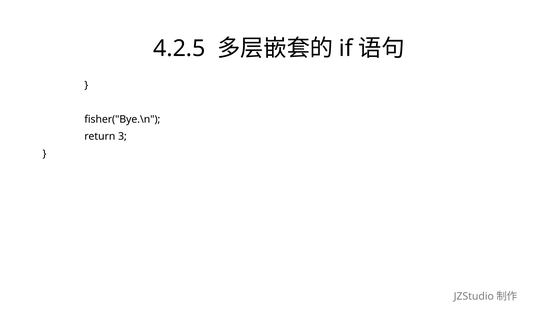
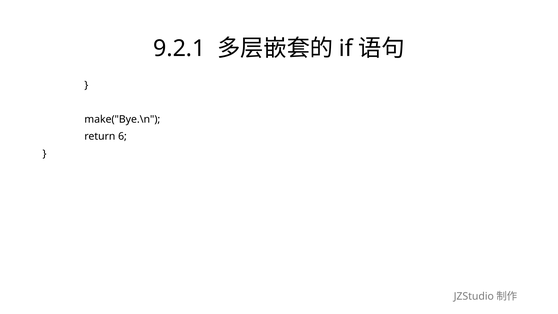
4.2.5: 4.2.5 -> 9.2.1 (179, 48)
fisher("Bye.\n: fisher("Bye.\n -> make("Bye.\n (122, 119)
3: 3 -> 6 (122, 136)
